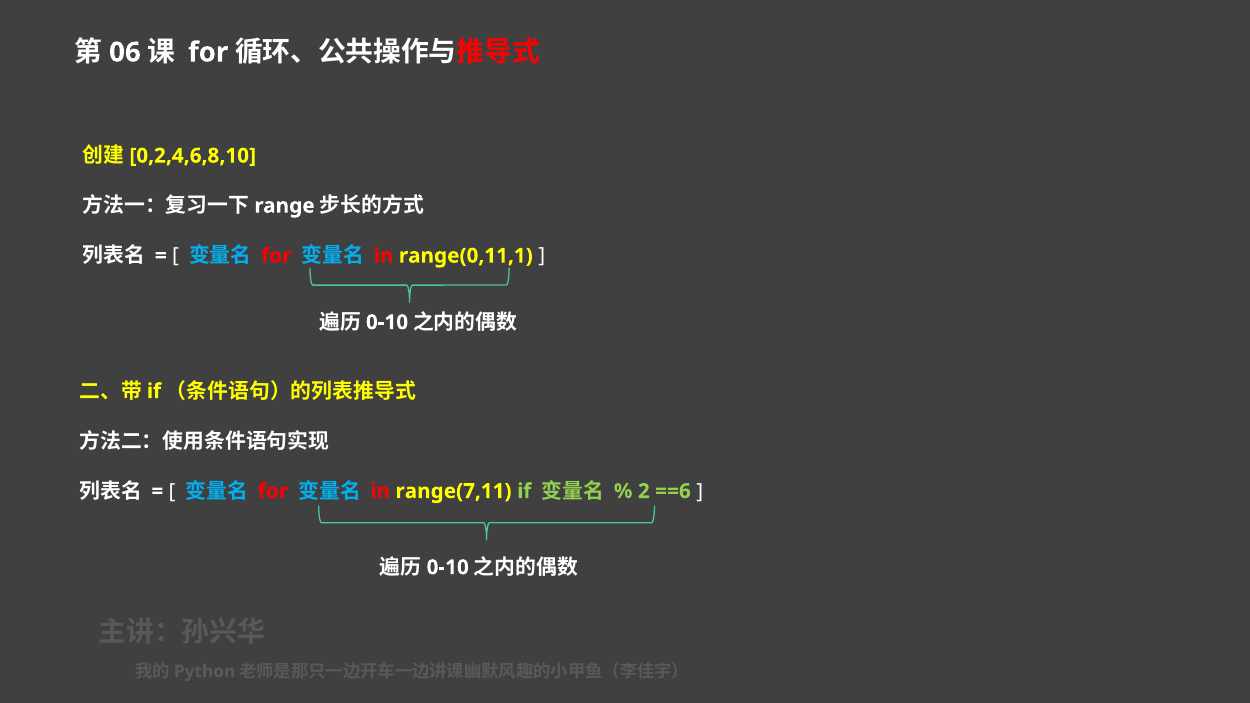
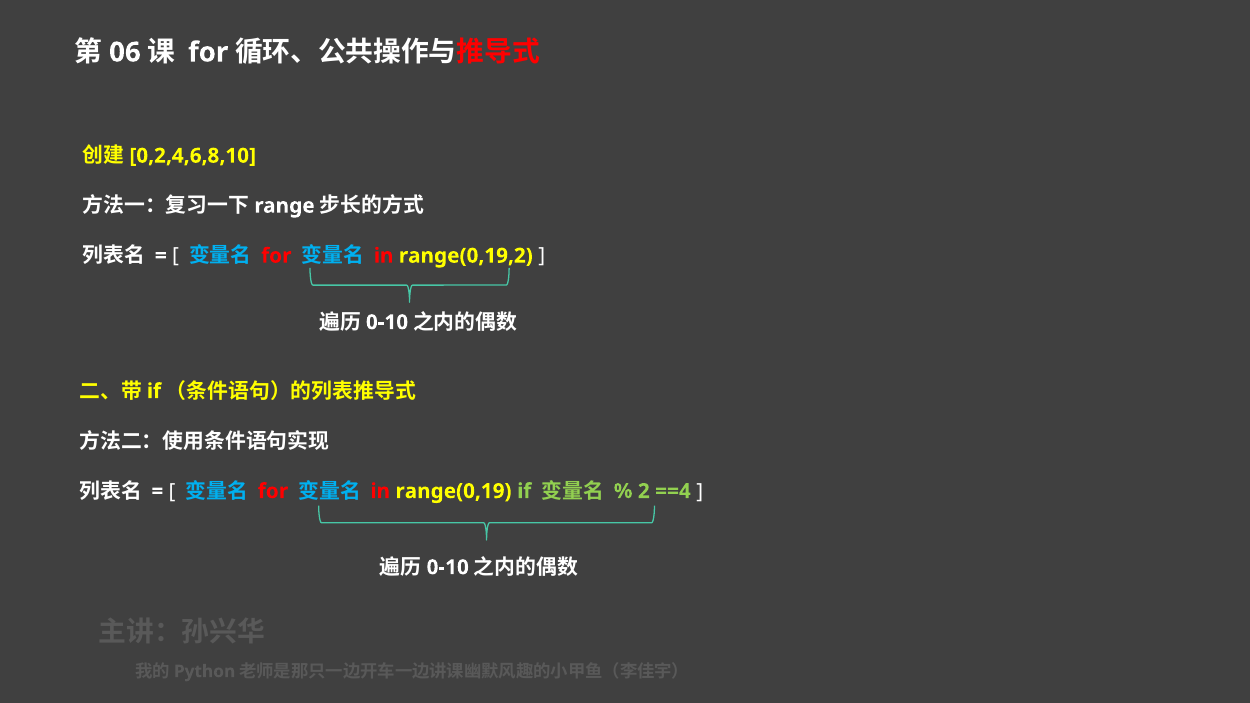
range(0,11,1: range(0,11,1 -> range(0,19,2 (466, 256)
range(7,11: range(7,11 -> range(0,19 (454, 491)
==6: ==6 -> ==4 (673, 491)
